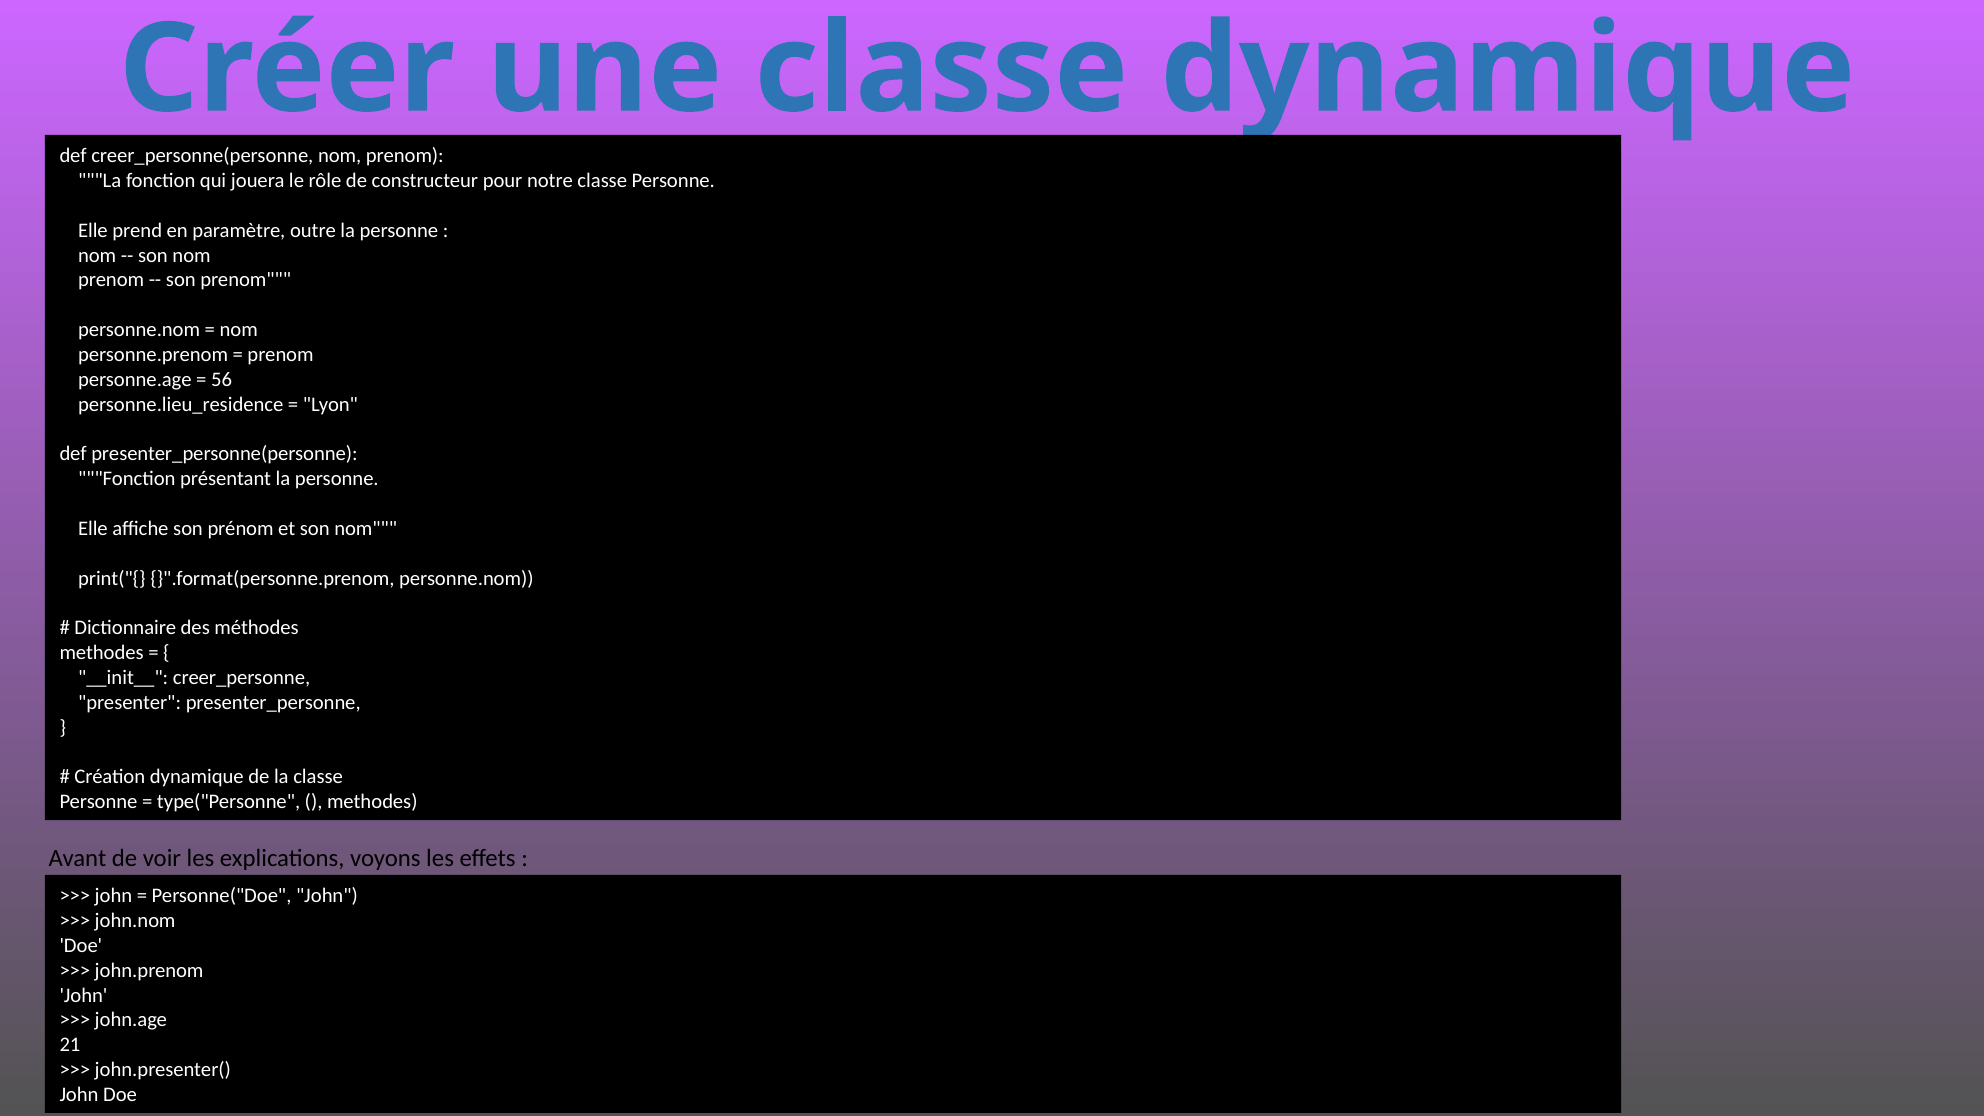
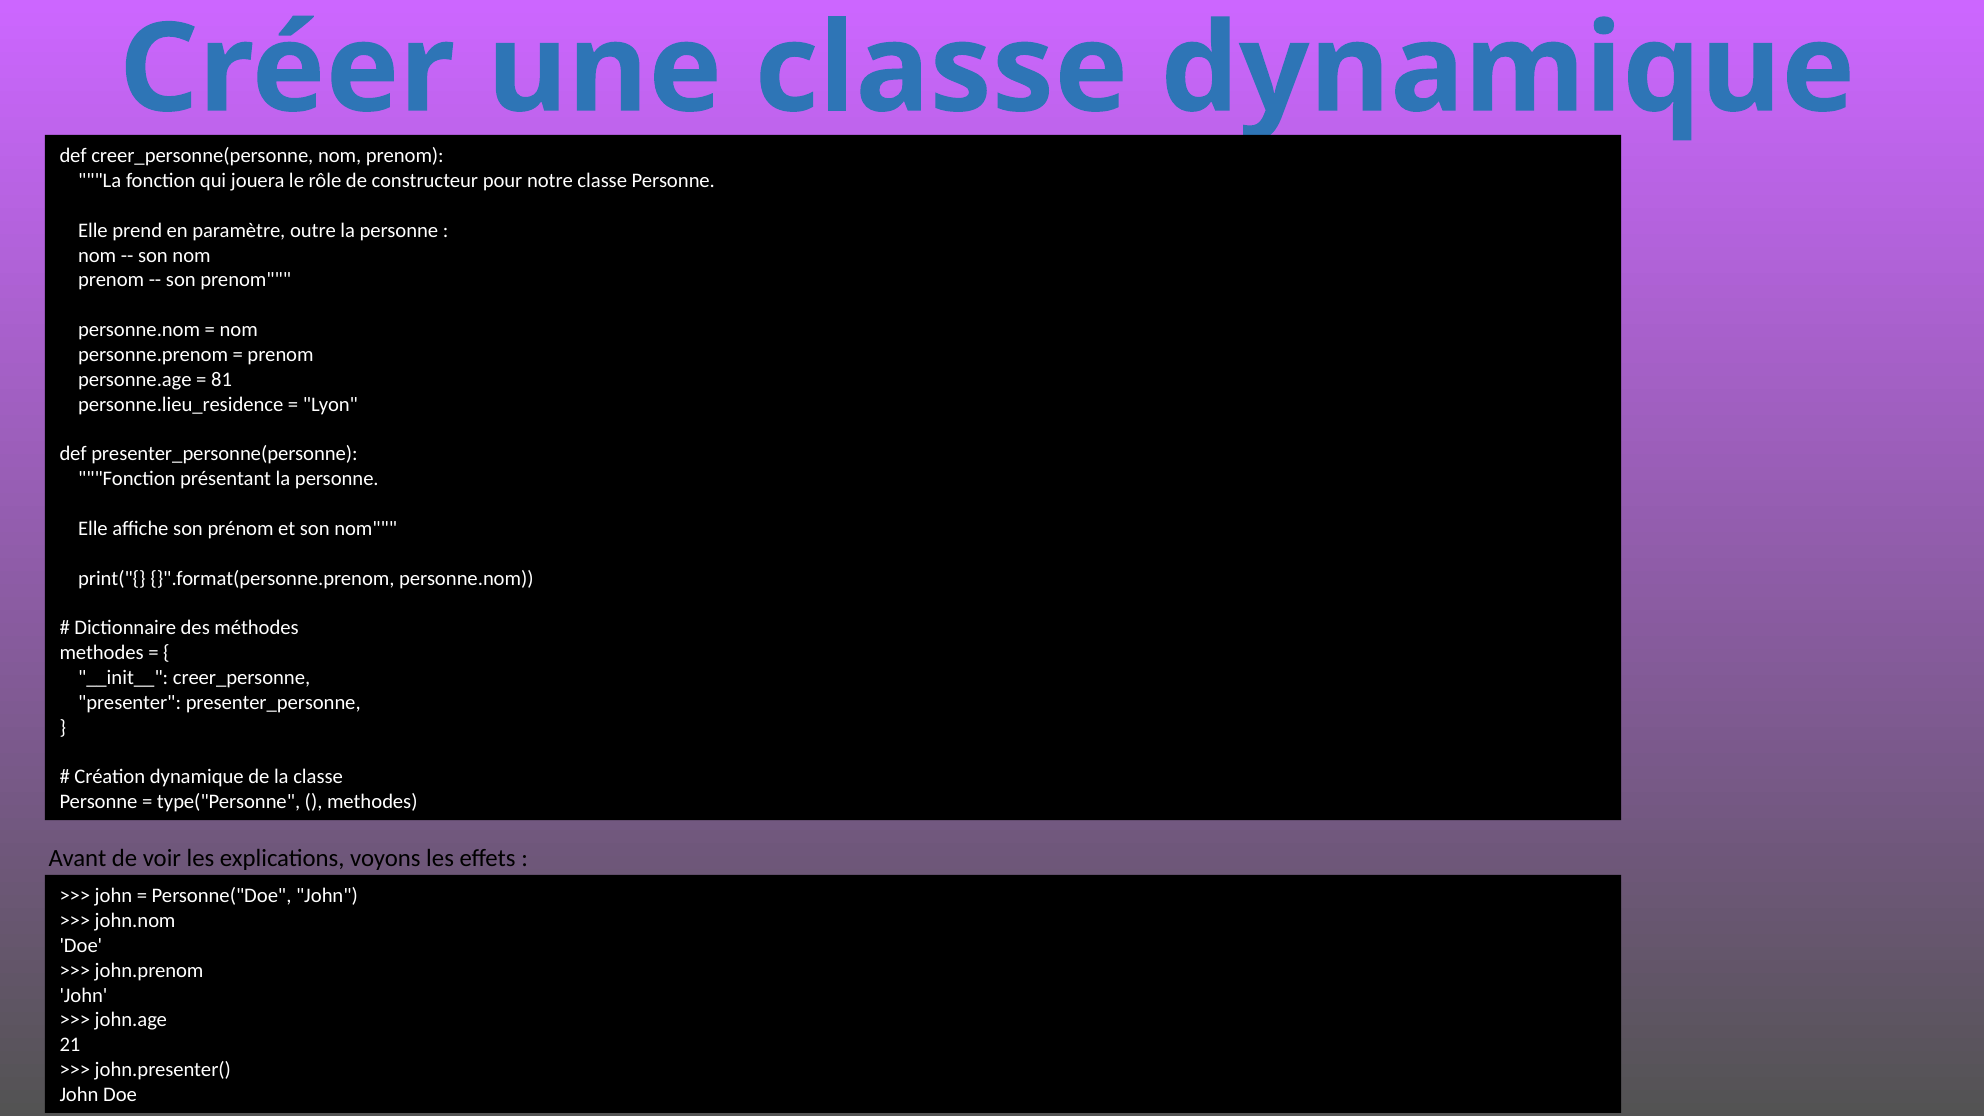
56: 56 -> 81 (222, 380)
